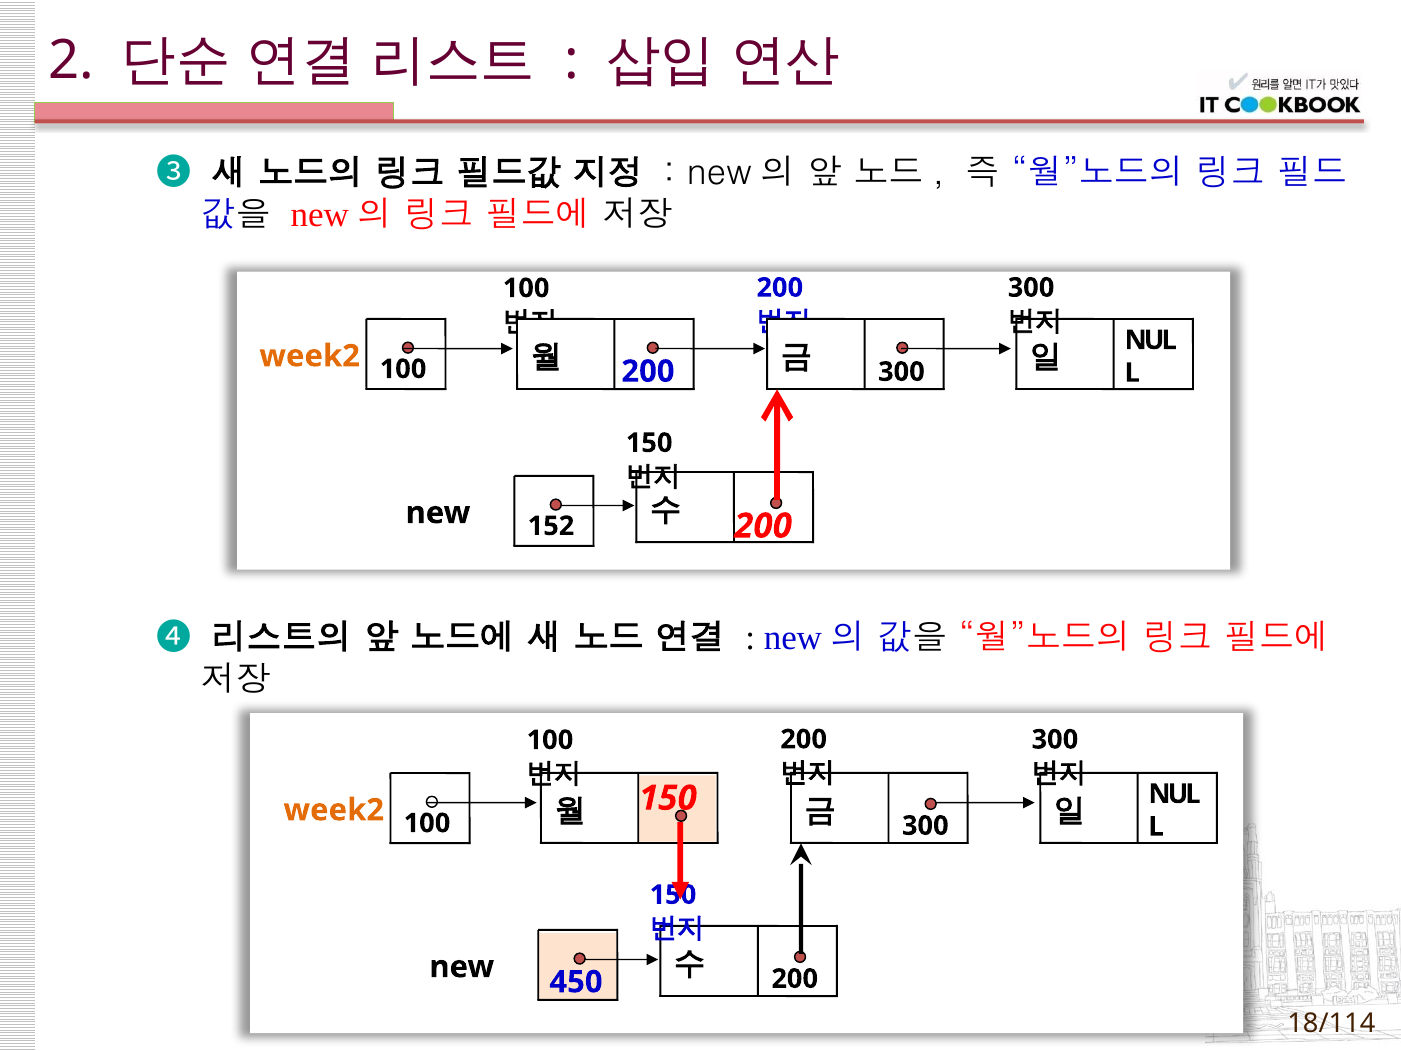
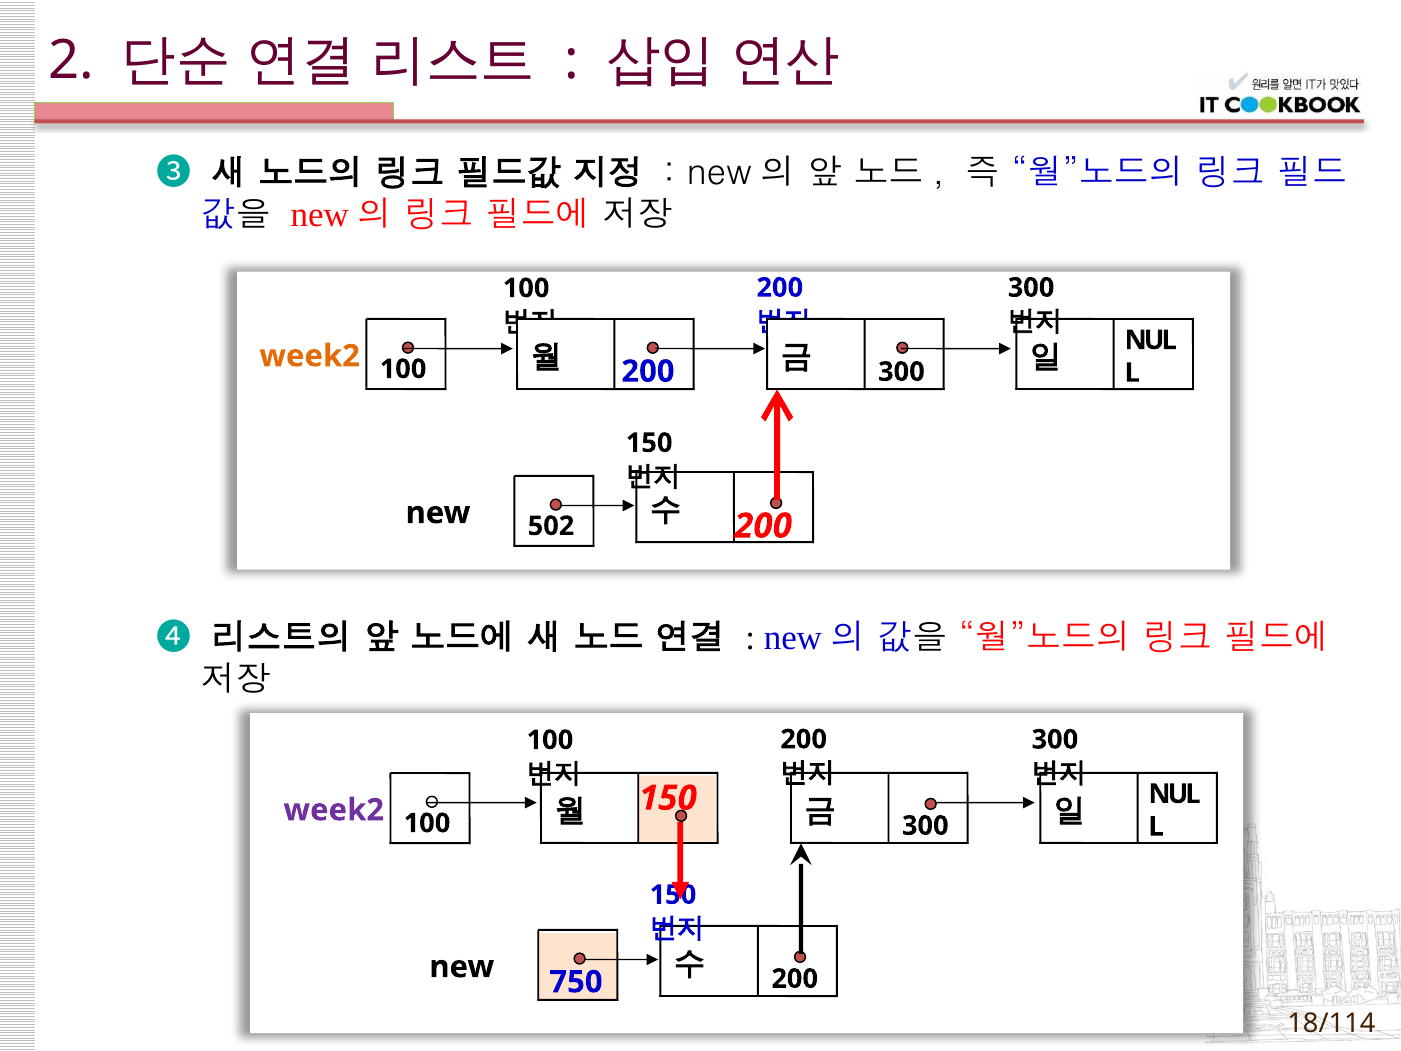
152: 152 -> 502 (551, 526)
week2 colour: orange -> purple (334, 810)
450: 450 -> 750 (576, 982)
